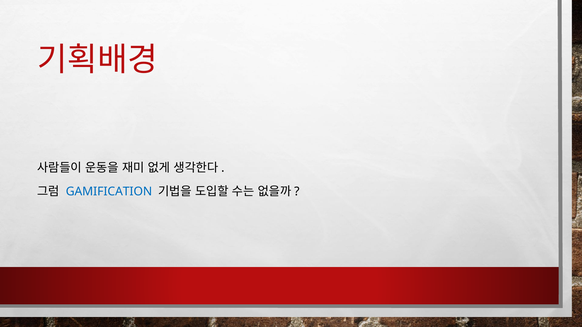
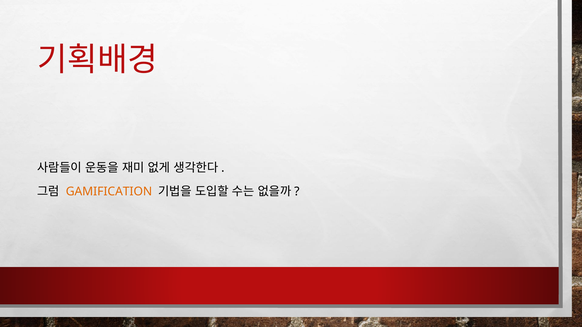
GAMIFICATION colour: blue -> orange (109, 192)
